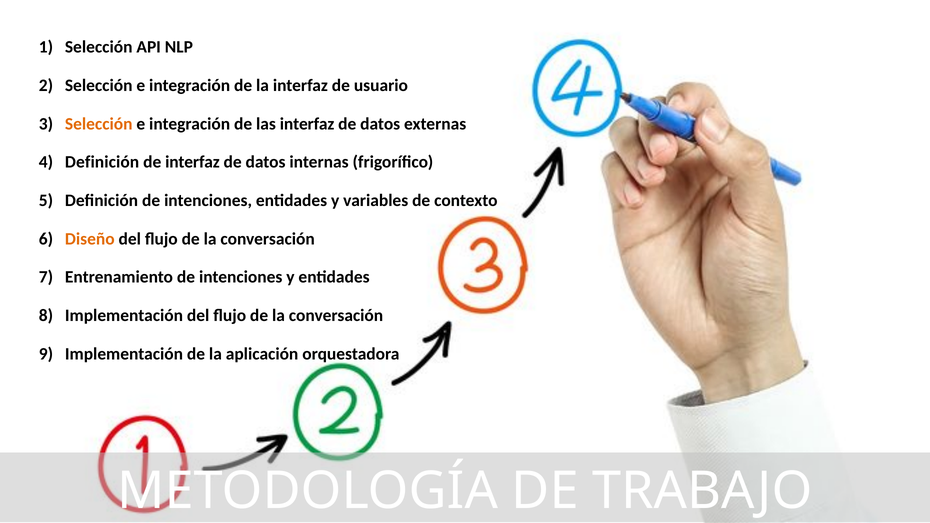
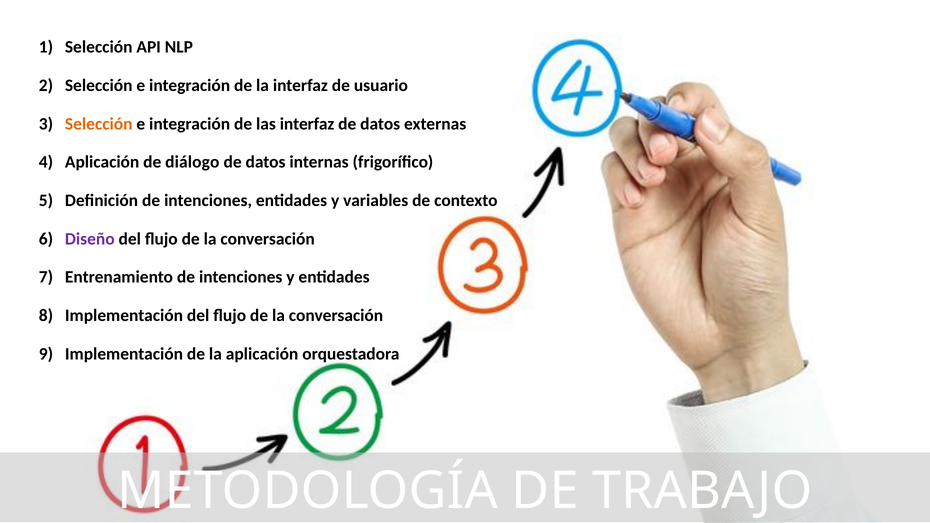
Definición: Definición -> Aplicación (102, 162)
de interfaz: interfaz -> diálogo (192, 162)
Diseño colour: orange -> purple (90, 239)
